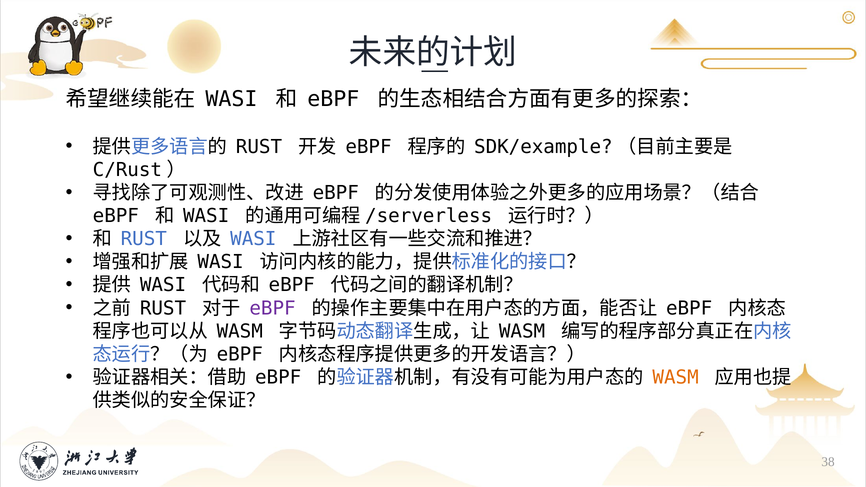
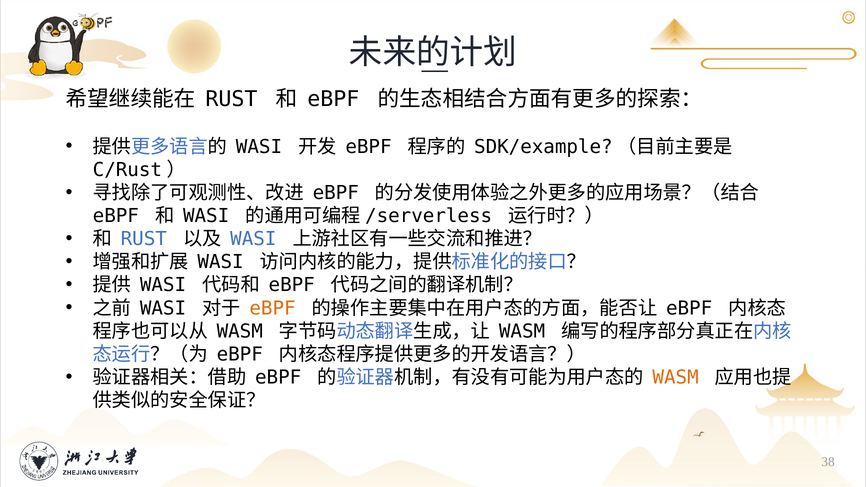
WASI: WASI -> RUST (232, 99)
RUST: RUST -> WASI (259, 147)
RUST: RUST -> WASI (163, 308)
eBPF colour: purple -> orange (273, 308)
